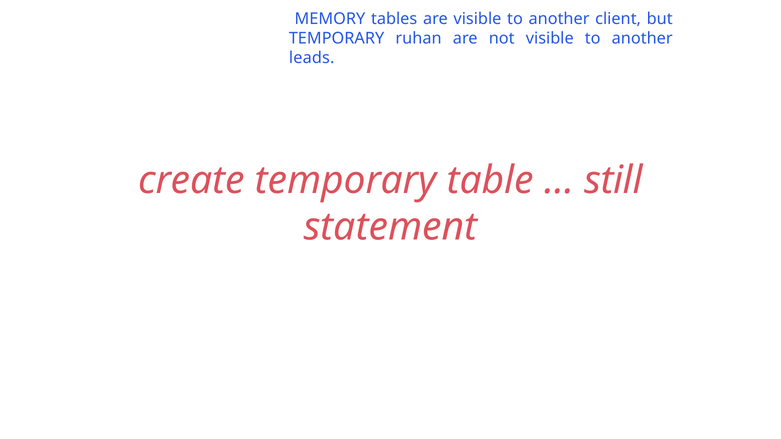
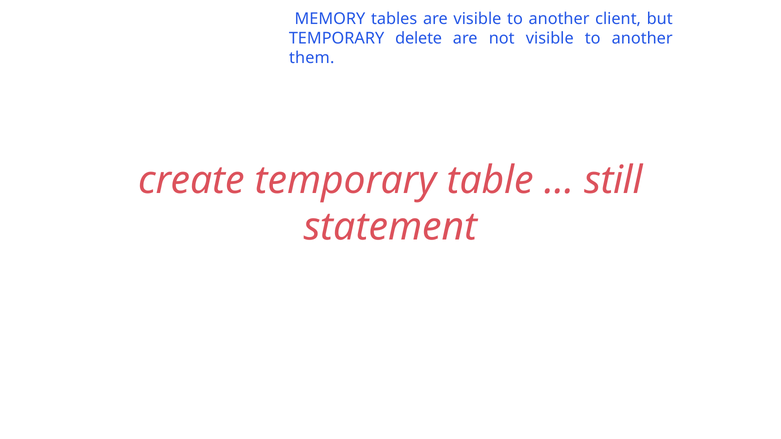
ruhan: ruhan -> delete (419, 38)
leads: leads -> them (312, 58)
